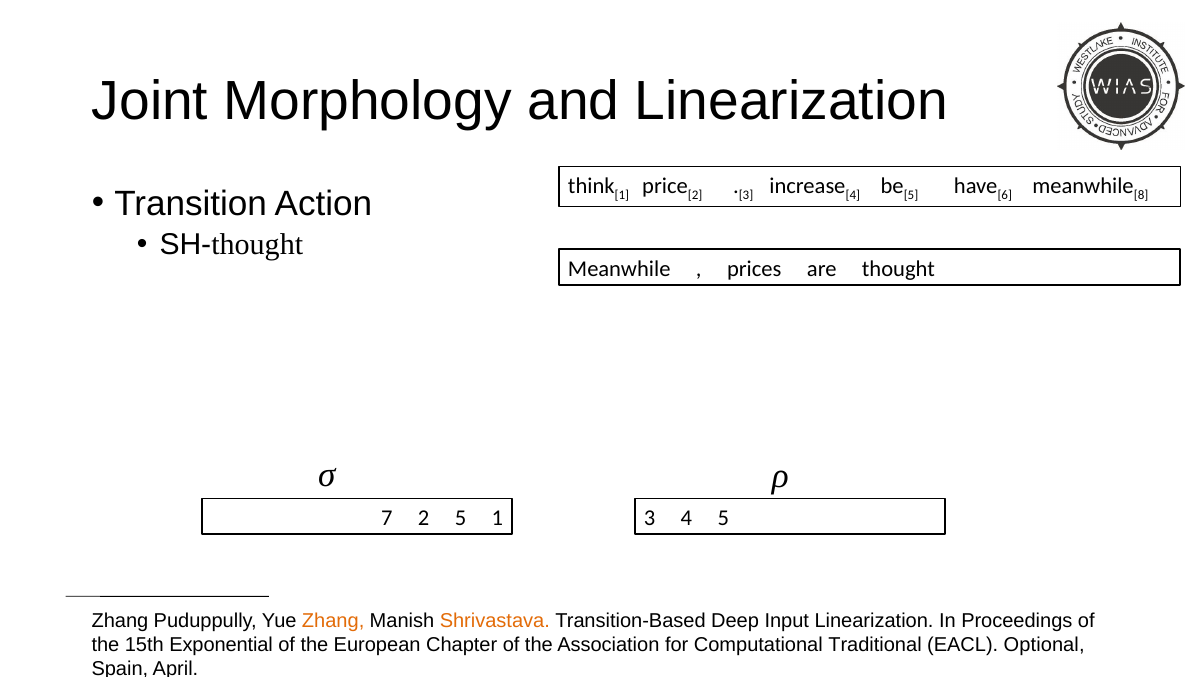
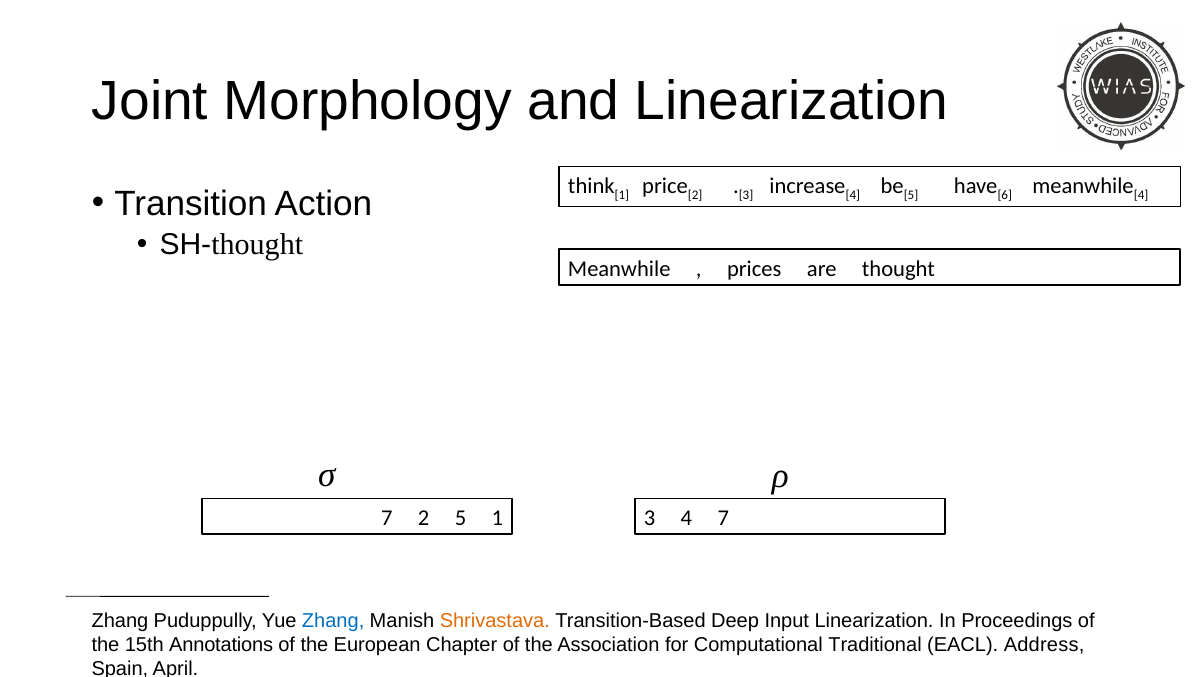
meanwhile 8: 8 -> 4 (1141, 195)
4 5: 5 -> 7 (723, 518)
Zhang colour: orange -> blue (333, 621)
Exponential: Exponential -> Annotations (221, 645)
Optional: Optional -> Address (1044, 645)
